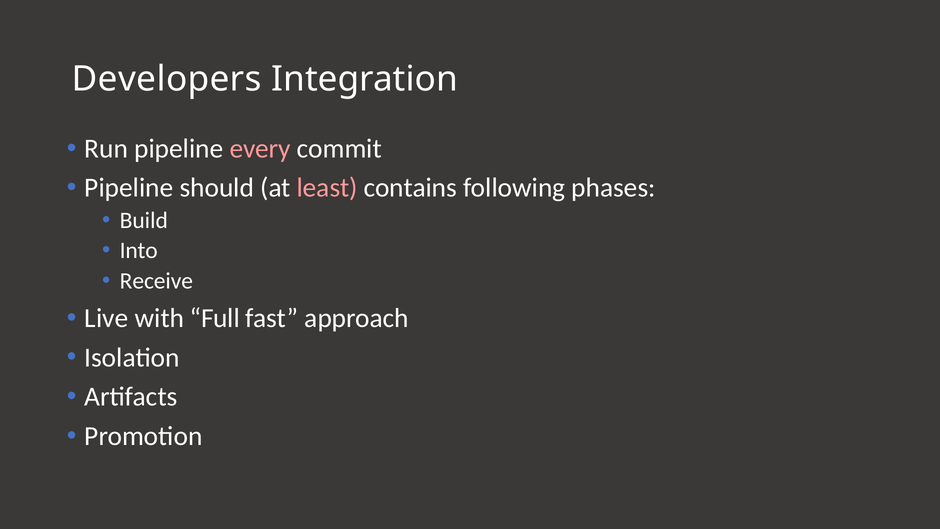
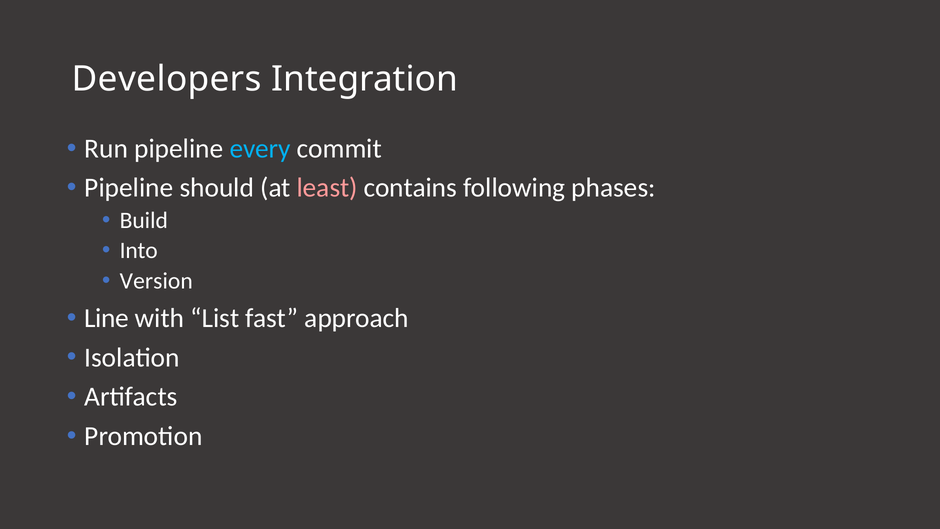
every colour: pink -> light blue (260, 148)
Receive: Receive -> Version (156, 281)
Live: Live -> Line (107, 318)
Full: Full -> List (215, 318)
